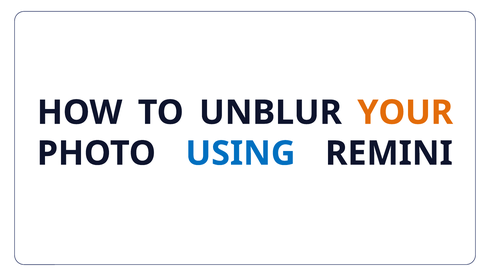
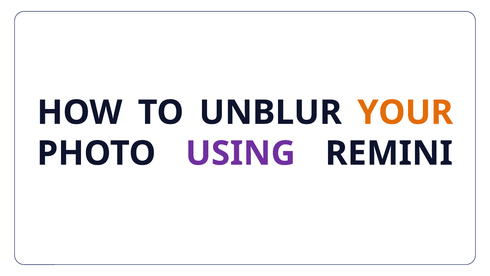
USING colour: blue -> purple (240, 153)
